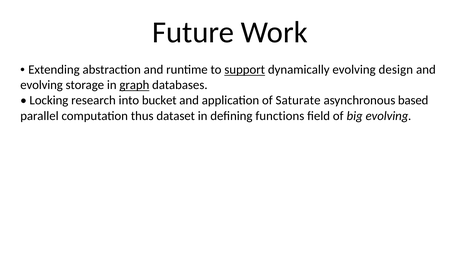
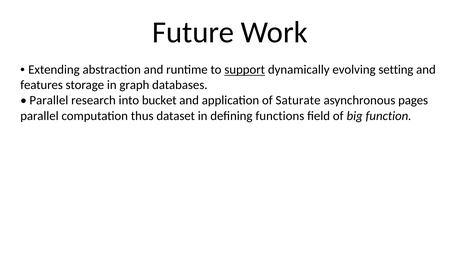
design: design -> setting (396, 70)
evolving: evolving -> features (42, 85)
graph underline: present -> none (134, 85)
Locking: Locking -> Parallel (49, 100)
based: based -> pages (413, 100)
big evolving: evolving -> function (389, 116)
